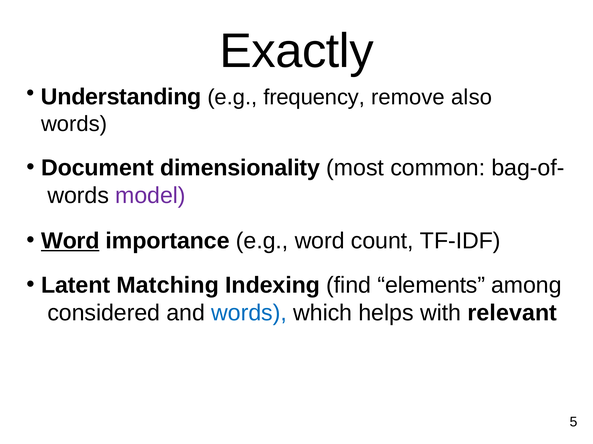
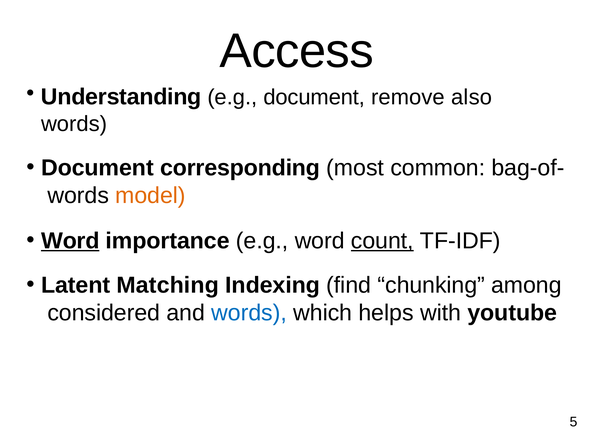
Exactly: Exactly -> Access (297, 51)
e.g frequency: frequency -> document (314, 98)
dimensionality: dimensionality -> corresponding (240, 168)
model colour: purple -> orange (150, 196)
count underline: none -> present (382, 241)
elements: elements -> chunking (431, 286)
relevant: relevant -> youtube (512, 313)
